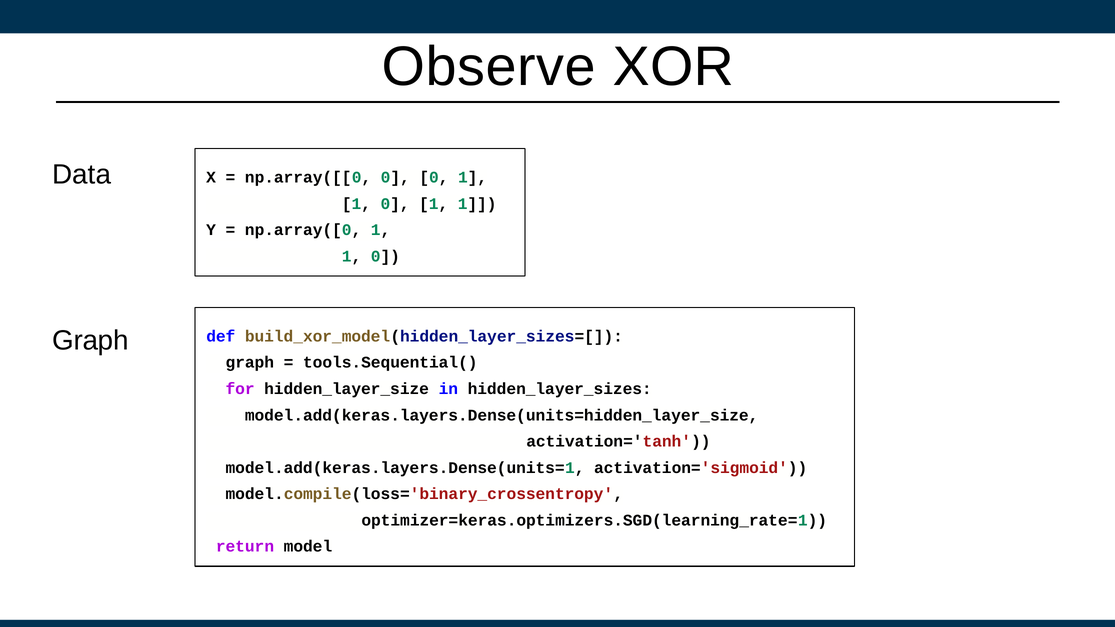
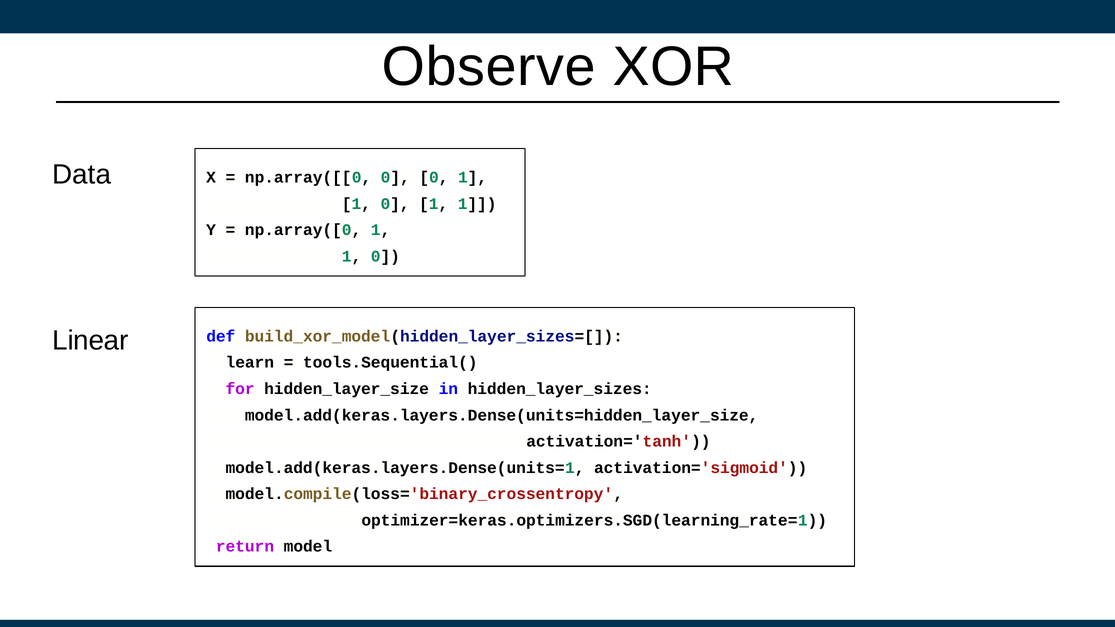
Graph: Graph -> Linear (90, 340)
graph: graph -> learn (250, 363)
